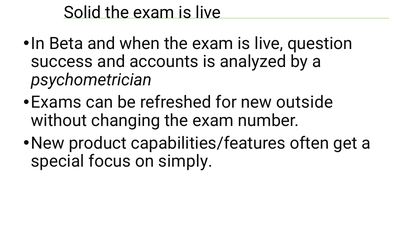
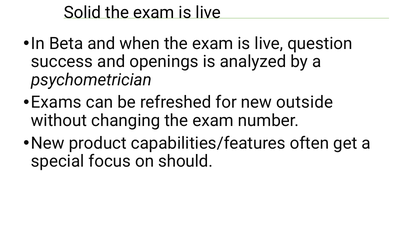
accounts: accounts -> openings (164, 62)
simply: simply -> should (185, 162)
